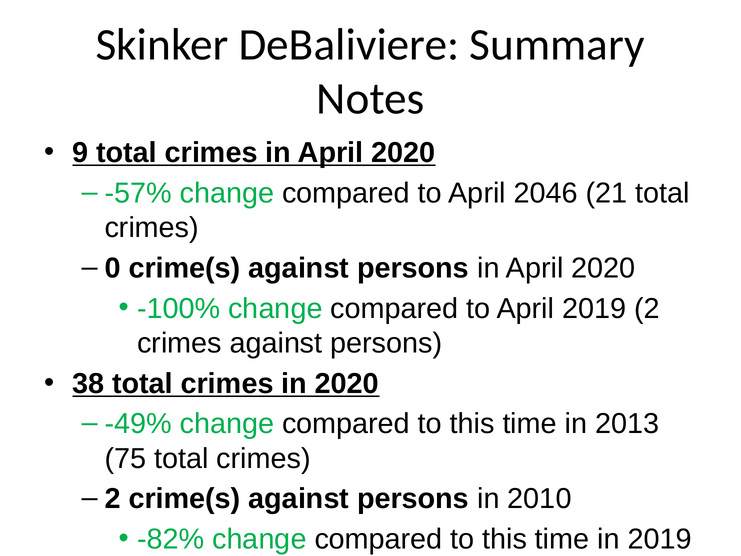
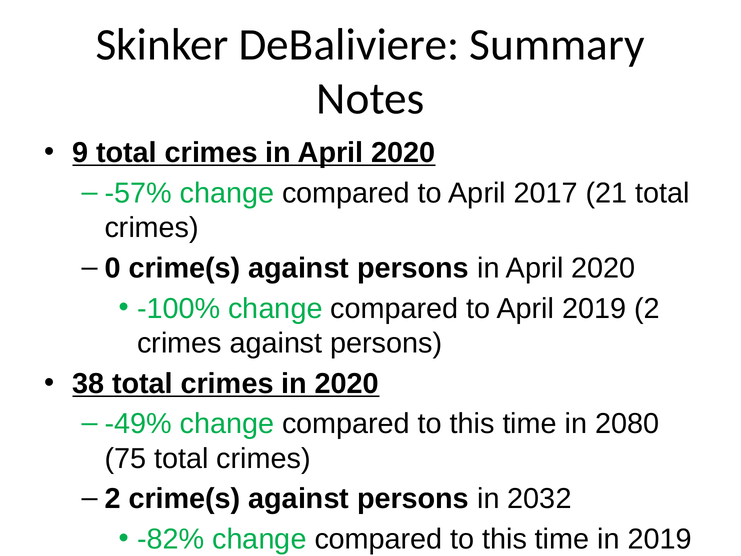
2046: 2046 -> 2017 (546, 193)
2013: 2013 -> 2080 (627, 424)
2010: 2010 -> 2032 (540, 499)
